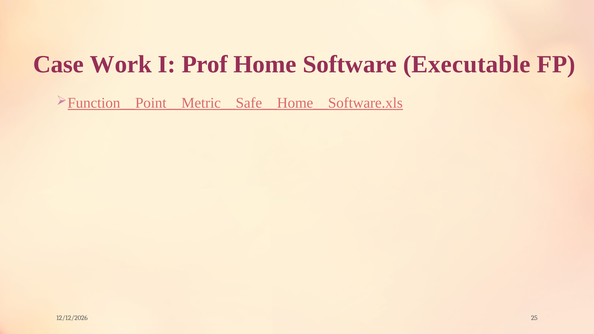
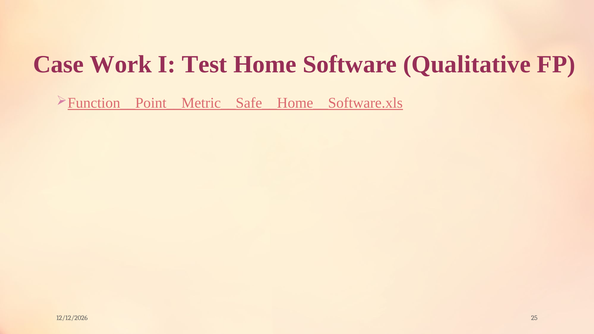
Prof: Prof -> Test (205, 64)
Executable: Executable -> Qualitative (467, 64)
